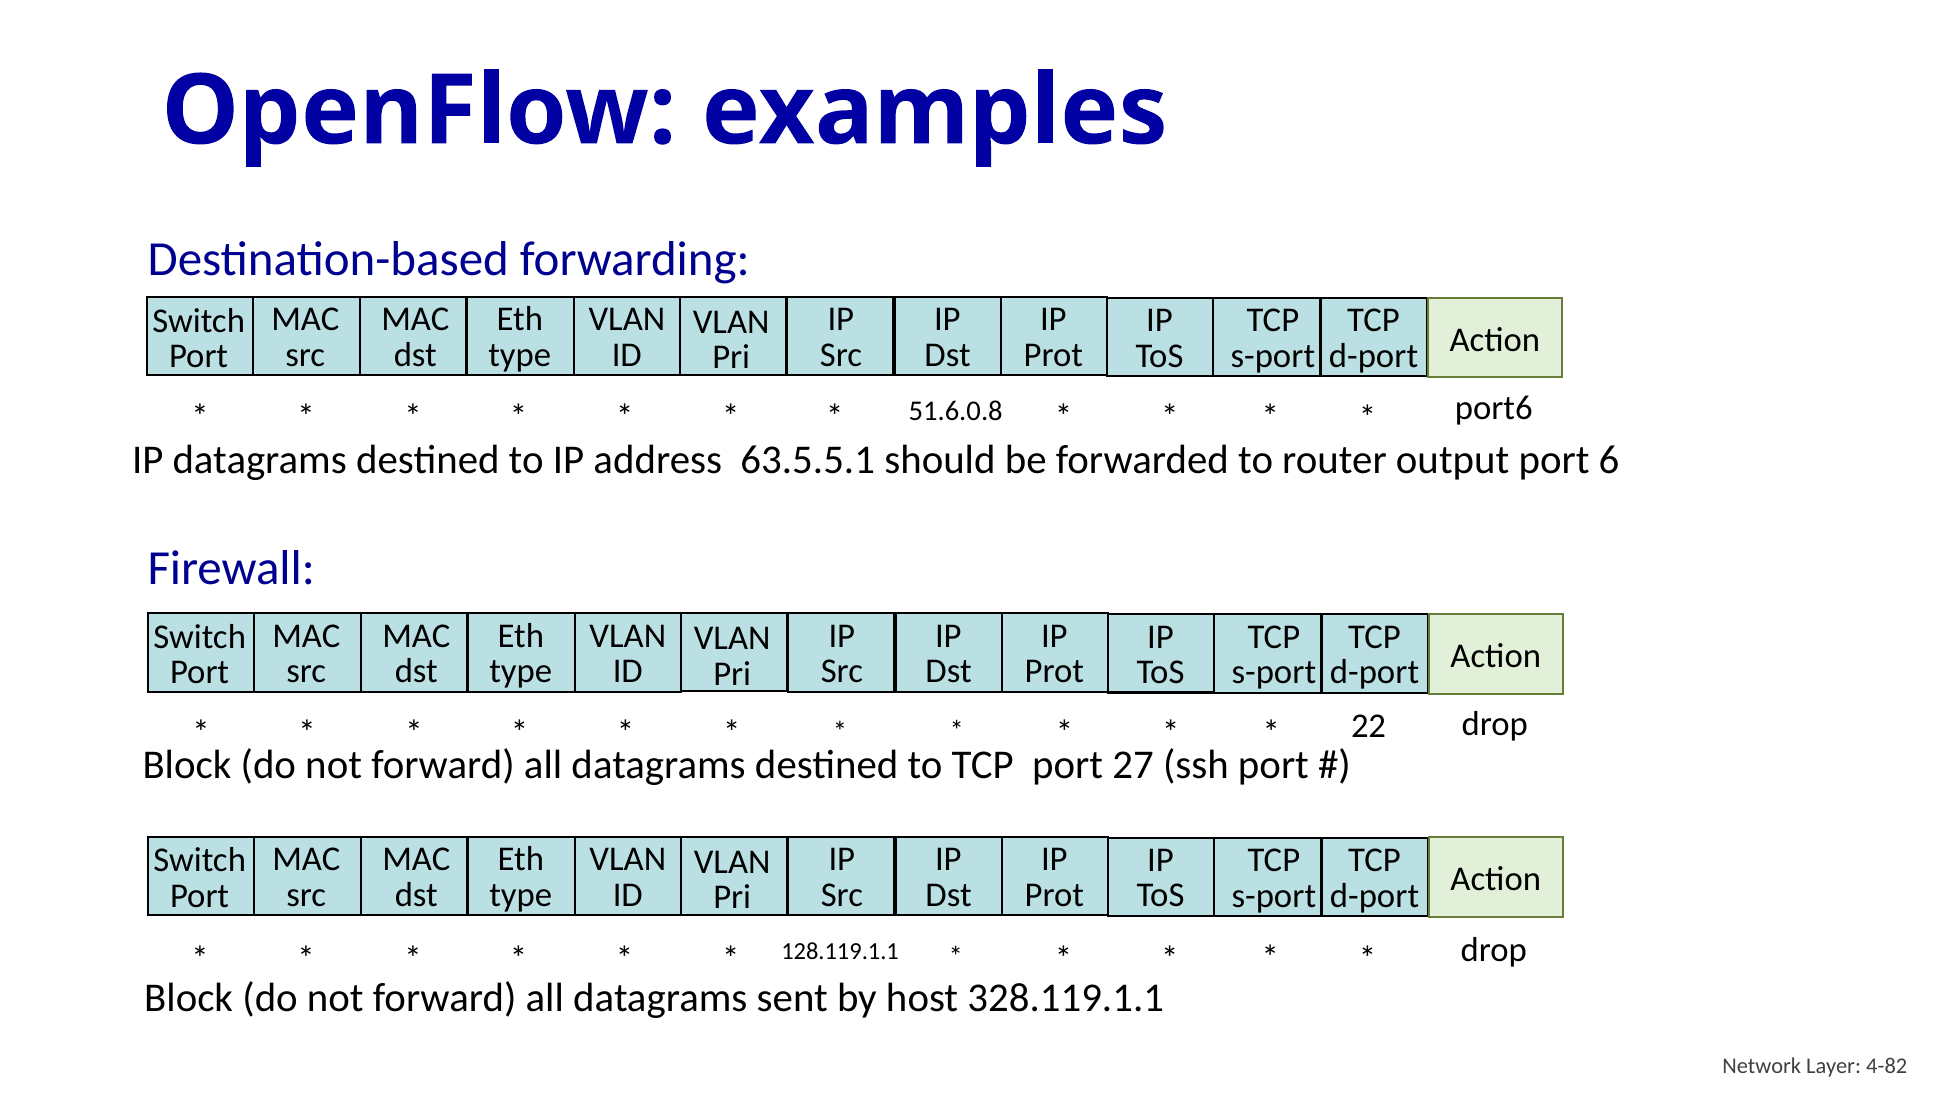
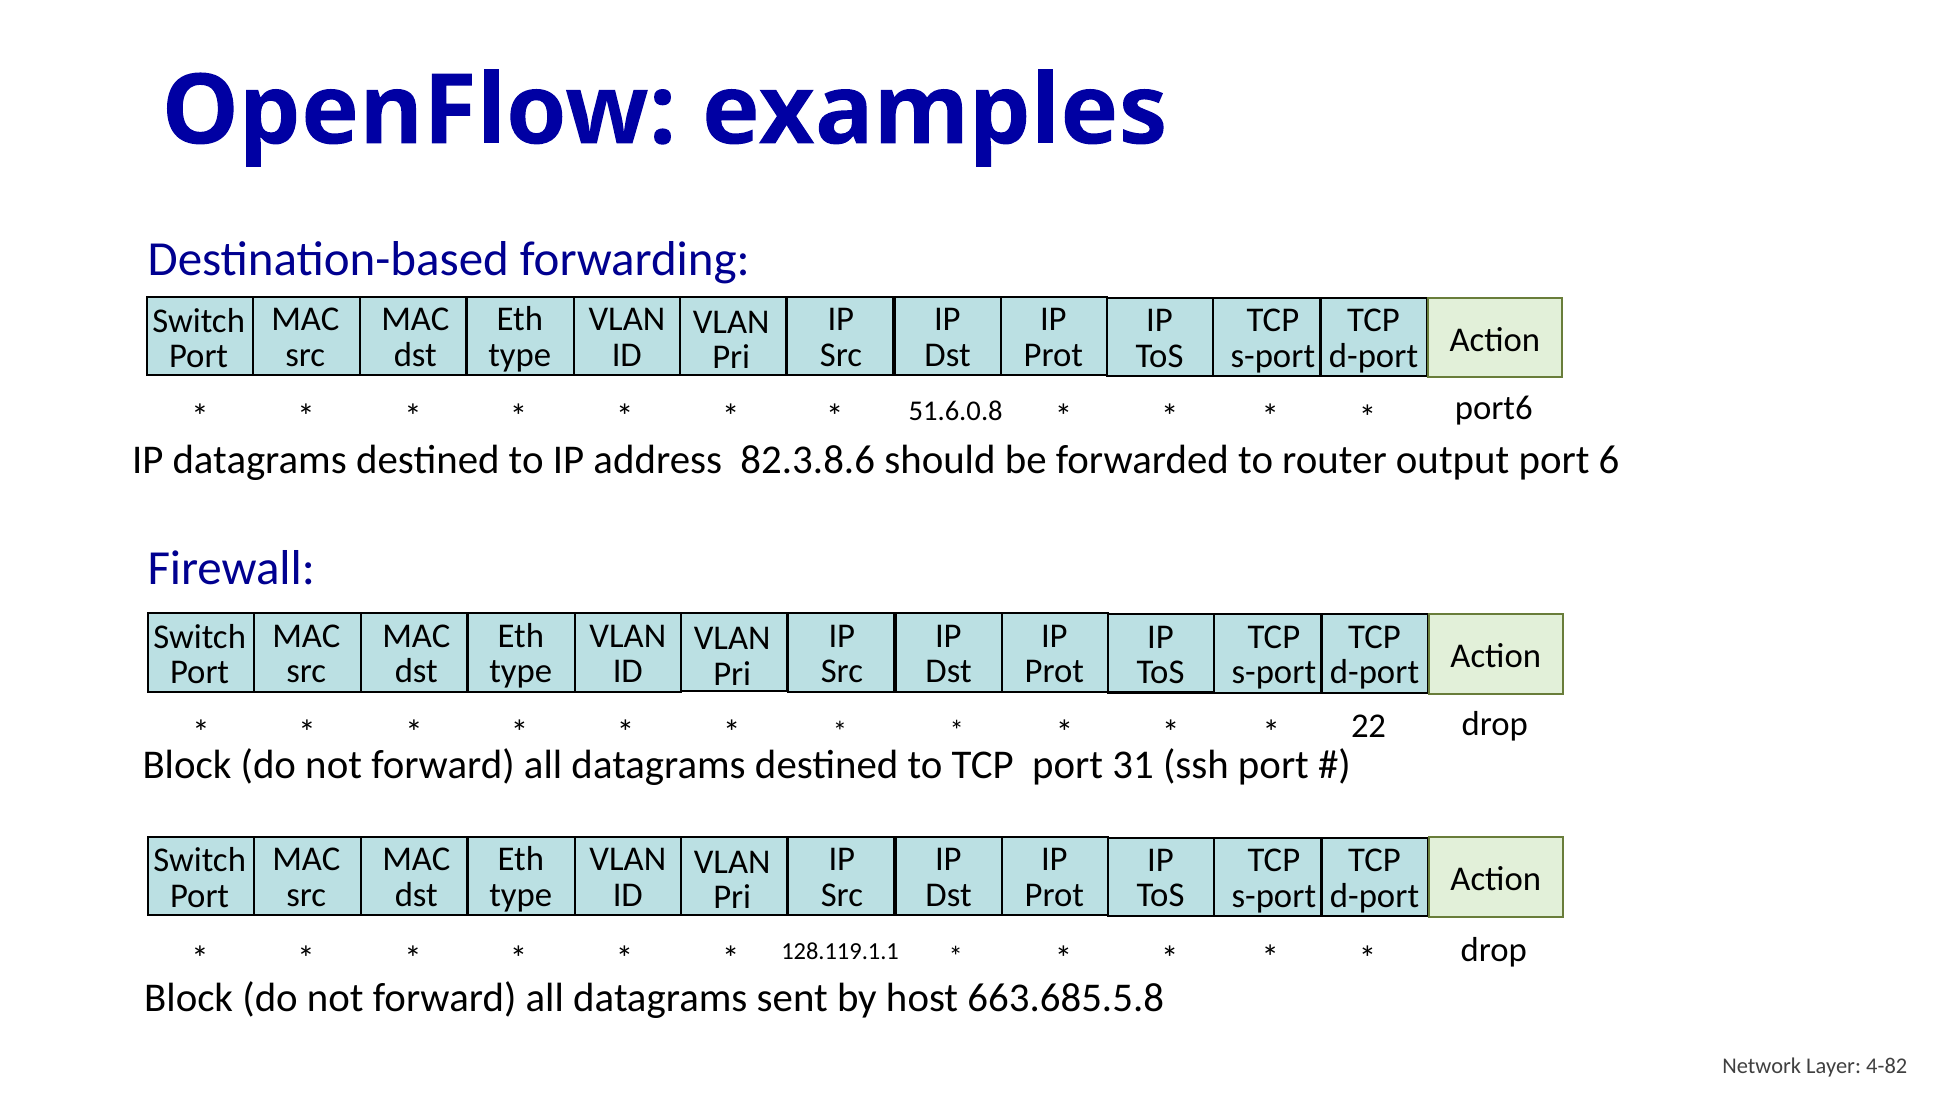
63.5.5.1: 63.5.5.1 -> 82.3.8.6 (808, 460)
27: 27 -> 31 (1133, 765)
328.119.1.1: 328.119.1.1 -> 663.685.5.8 (1066, 998)
